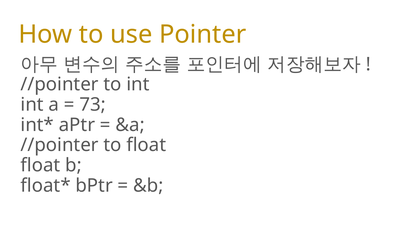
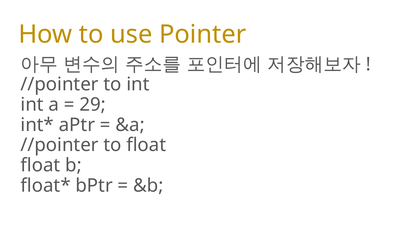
73: 73 -> 29 (93, 104)
